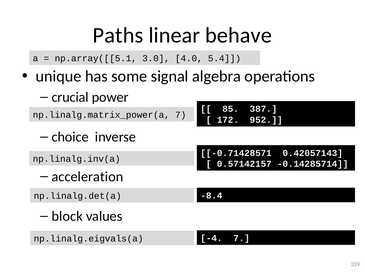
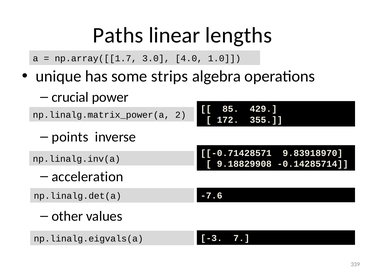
behave: behave -> lengths (239, 35)
np.array([[5.1: np.array([[5.1 -> np.array([[1.7 (96, 59)
5.4: 5.4 -> 1.0 (224, 59)
signal: signal -> strips (170, 77)
387: 387 -> 429 (263, 109)
np.linalg.matrix_power(a 7: 7 -> 2 (181, 115)
952: 952 -> 355 (266, 120)
choice: choice -> points (70, 137)
0.42057143: 0.42057143 -> 9.83918970 (313, 153)
0.57142157: 0.57142157 -> 9.18829908 (244, 164)
-8.4: -8.4 -> -7.6 (211, 196)
block: block -> other (67, 217)
-4: -4 -> -3 (211, 239)
